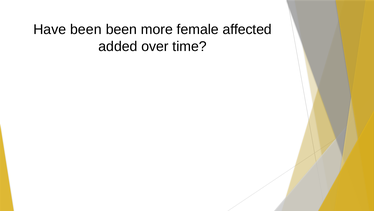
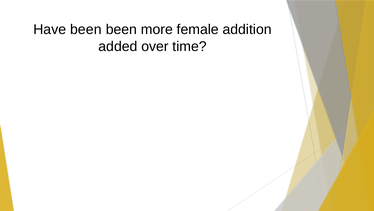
affected: affected -> addition (247, 29)
